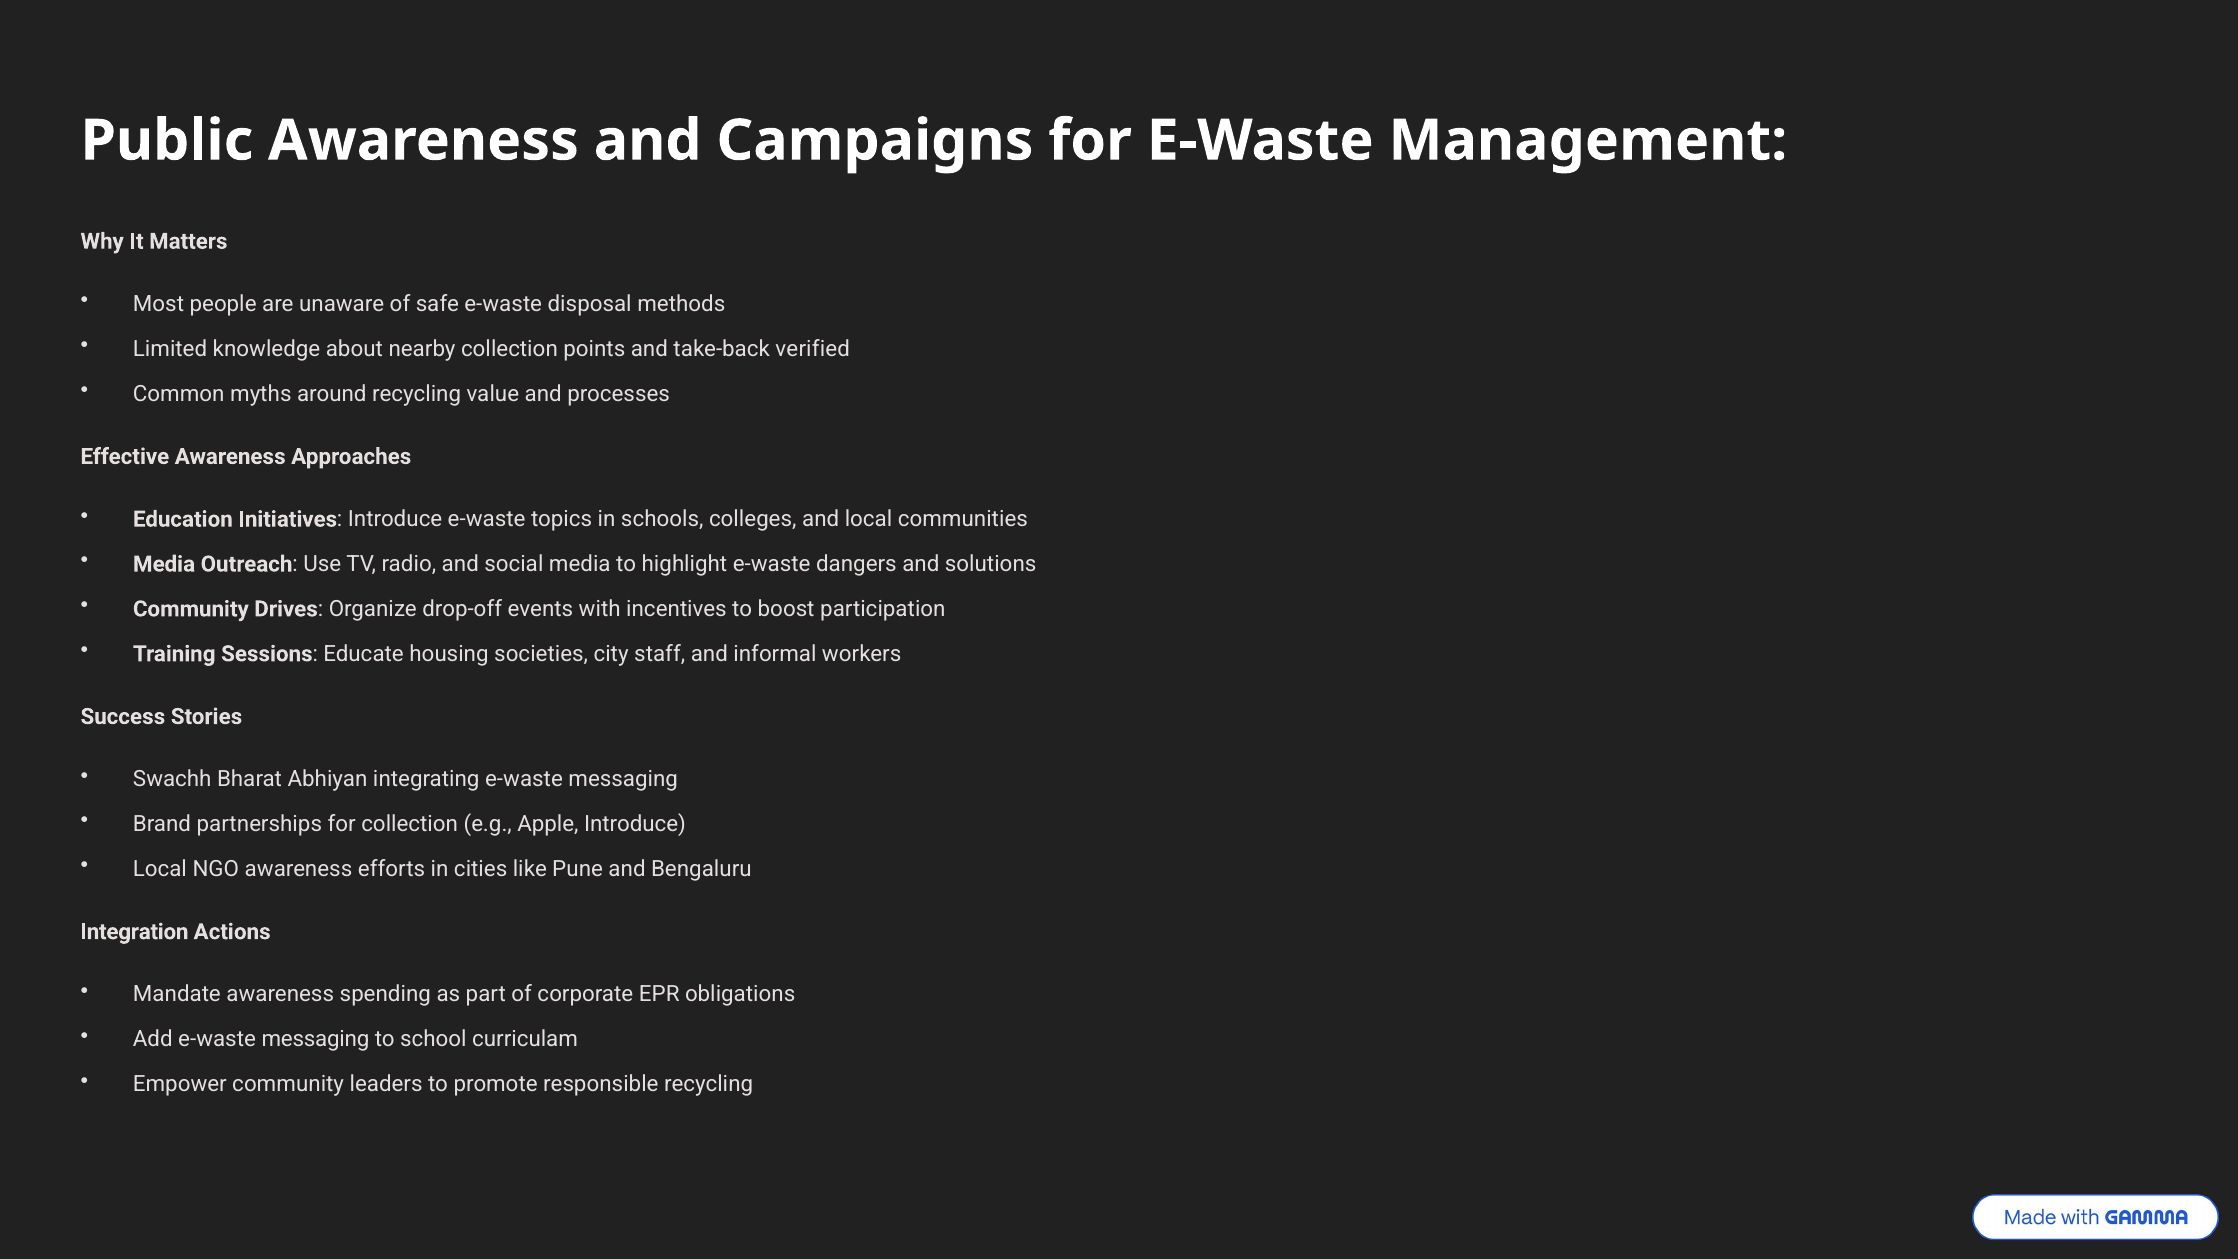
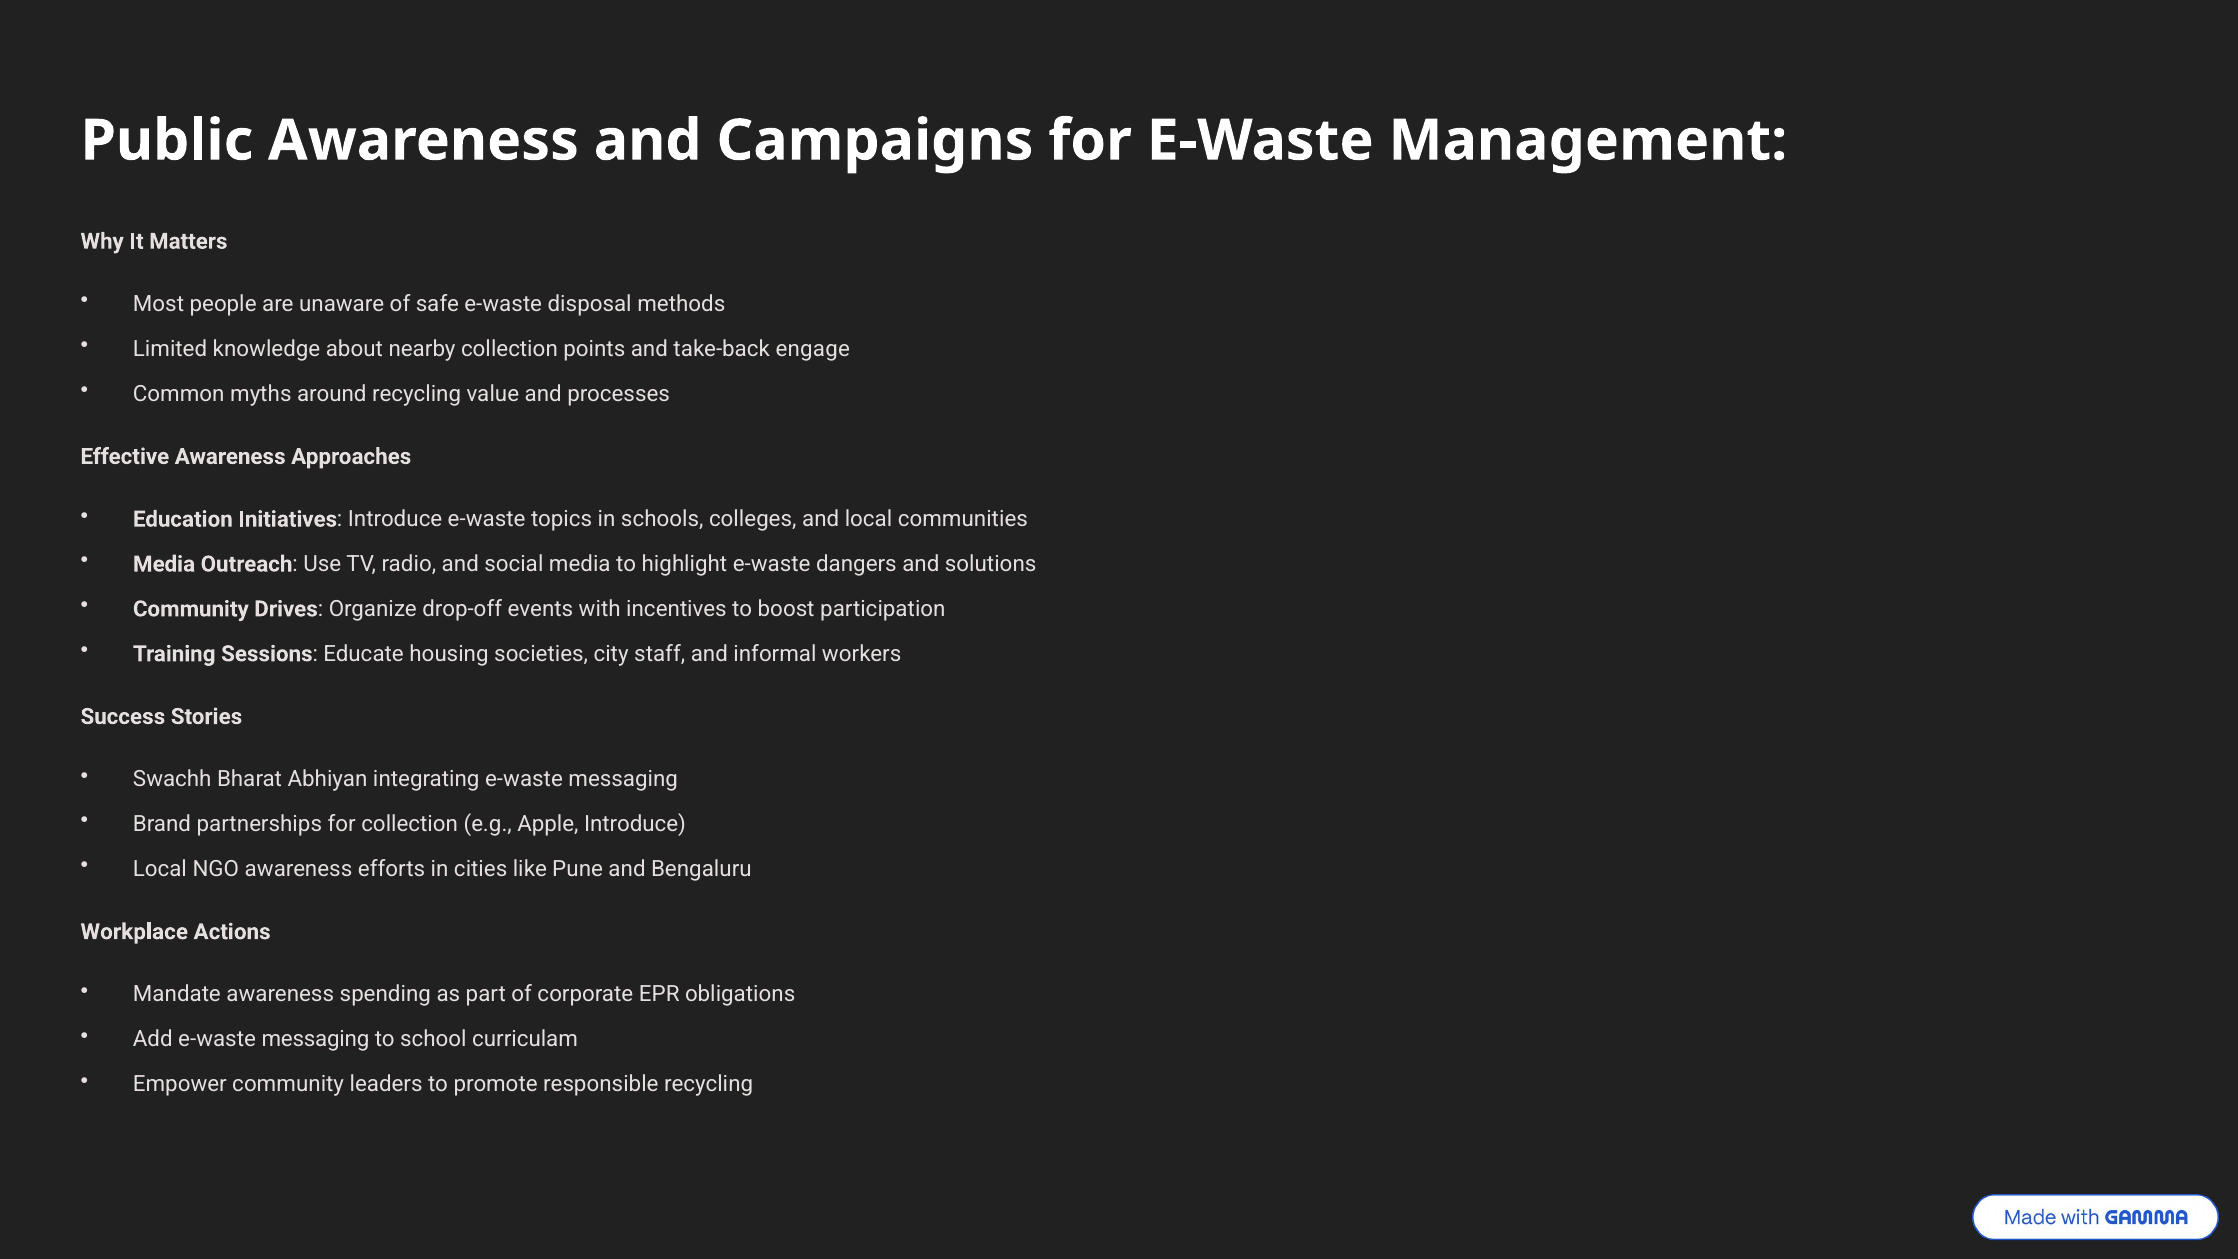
verified: verified -> engage (813, 349)
Integration: Integration -> Workplace (134, 932)
